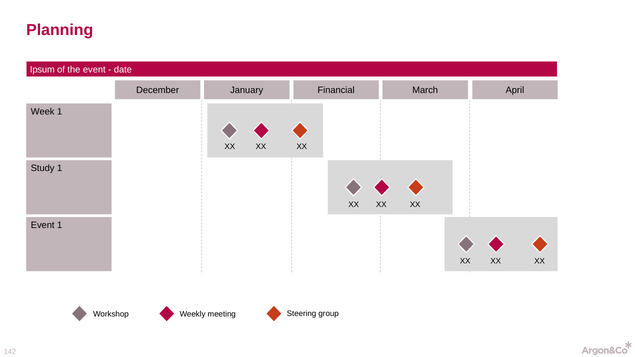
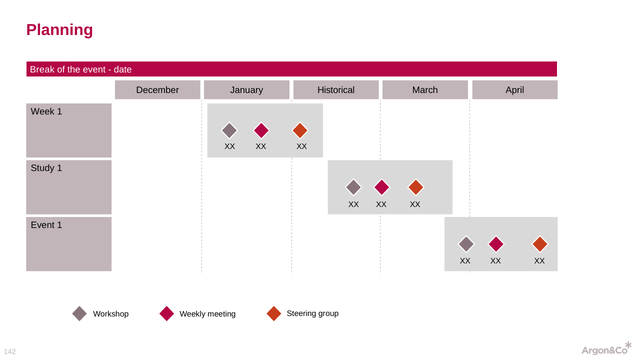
Ipsum: Ipsum -> Break (42, 70)
Financial: Financial -> Historical (336, 90)
